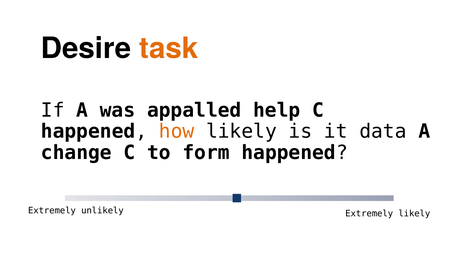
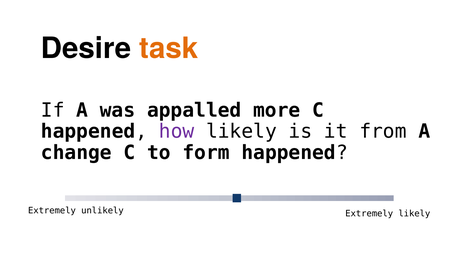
help: help -> more (277, 110)
how colour: orange -> purple (177, 131)
data: data -> from (383, 131)
